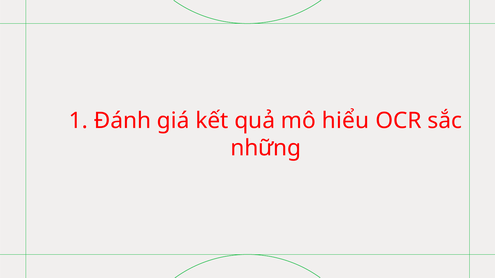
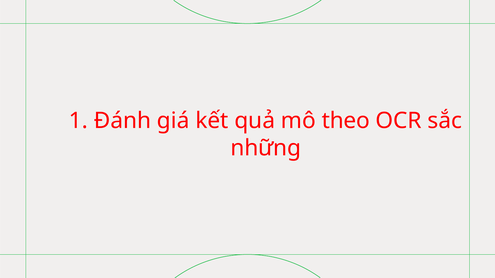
hiểu: hiểu -> theo (346, 121)
